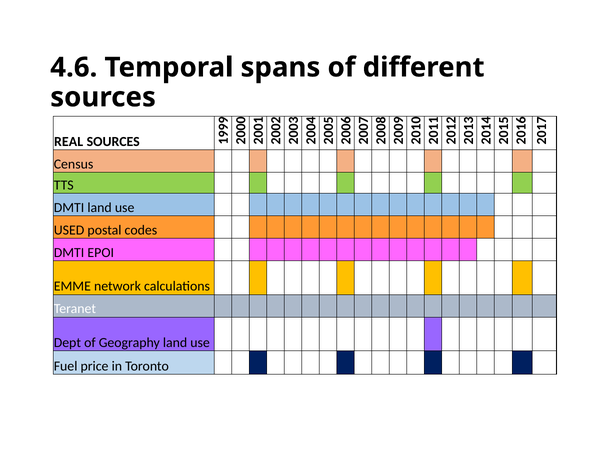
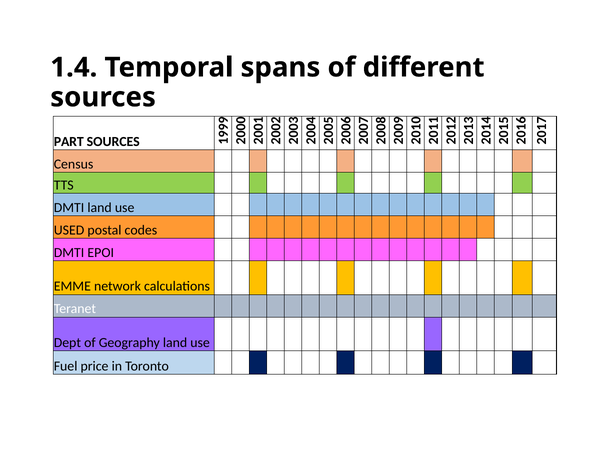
4.6: 4.6 -> 1.4 (74, 67)
REAL: REAL -> PART (69, 142)
